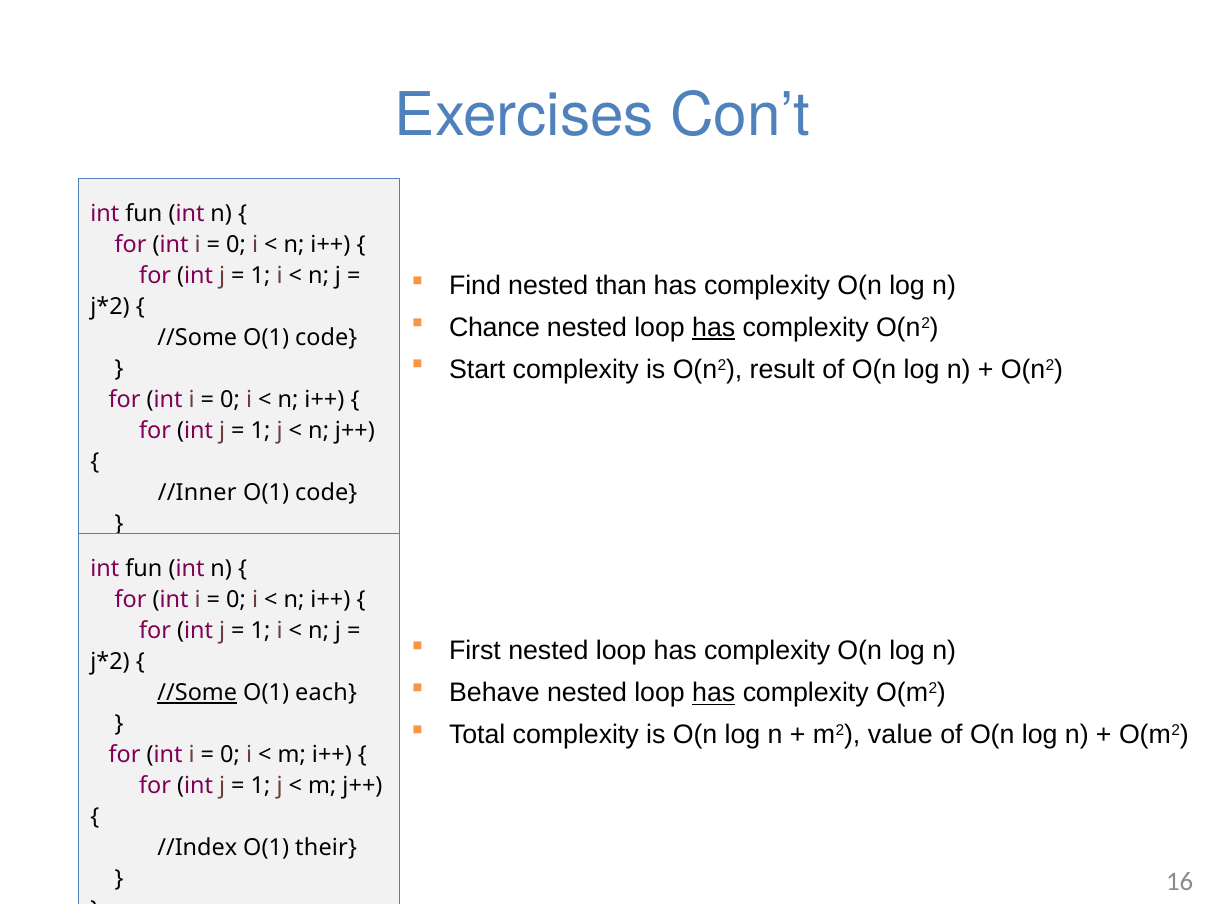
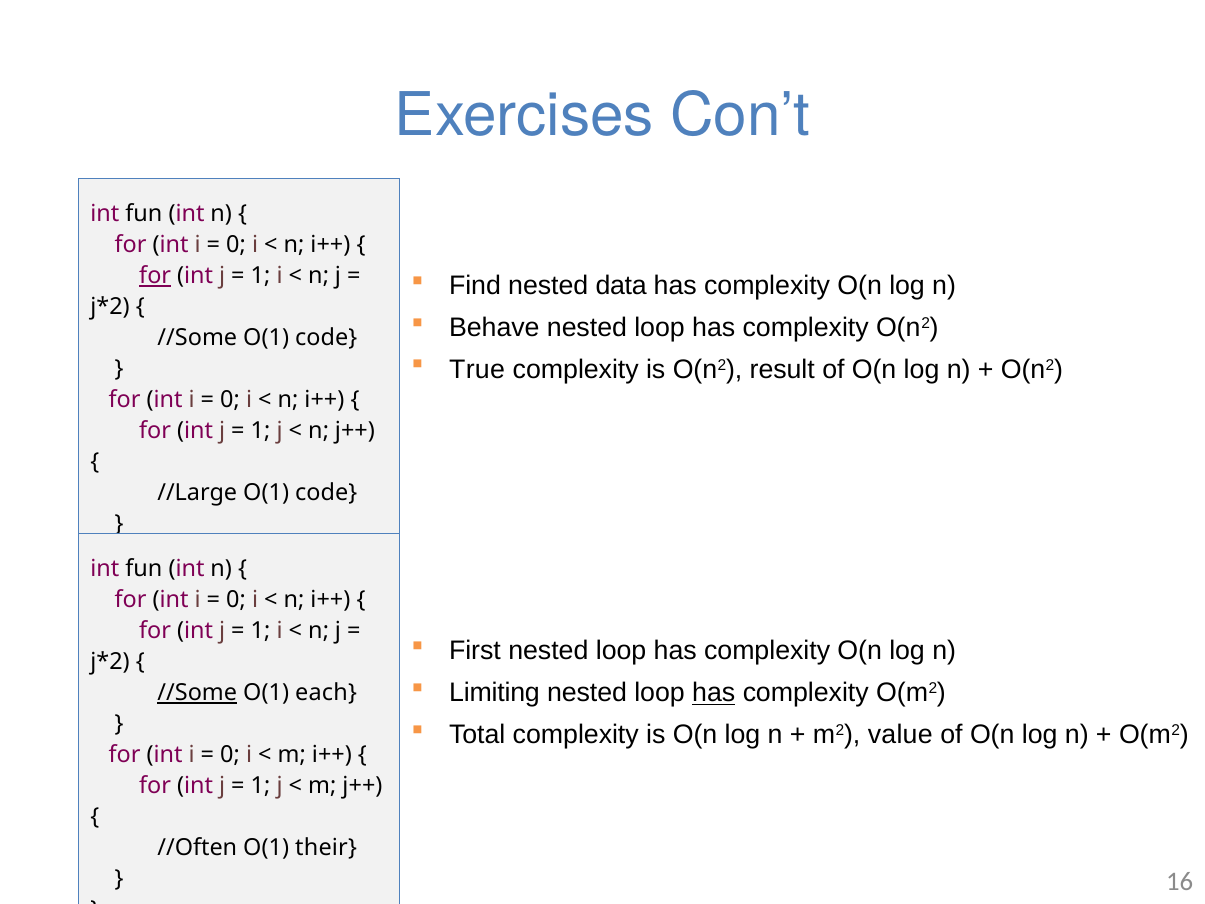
for underline: none -> present (155, 276)
than: than -> data (621, 286)
Chance: Chance -> Behave (494, 328)
has underline: present -> none (714, 328)
Start: Start -> True (477, 369)
//Inner: //Inner -> //Large (197, 492)
Behave: Behave -> Limiting (494, 693)
//Index: //Index -> //Often (197, 847)
